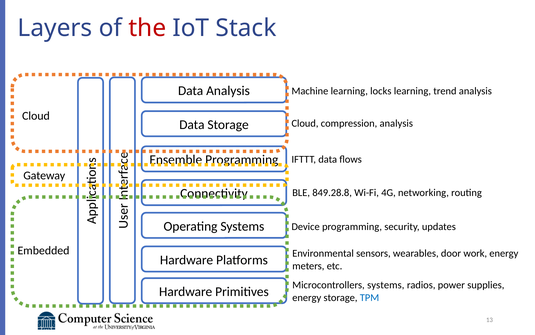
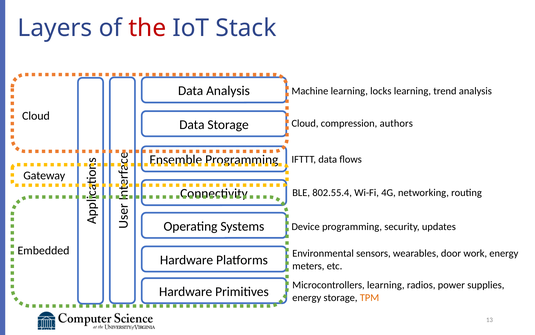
compression analysis: analysis -> authors (396, 123)
849.28.8: 849.28.8 -> 802.55.4 (332, 193)
Microcontrollers systems: systems -> learning (386, 285)
TPM colour: blue -> orange (370, 297)
